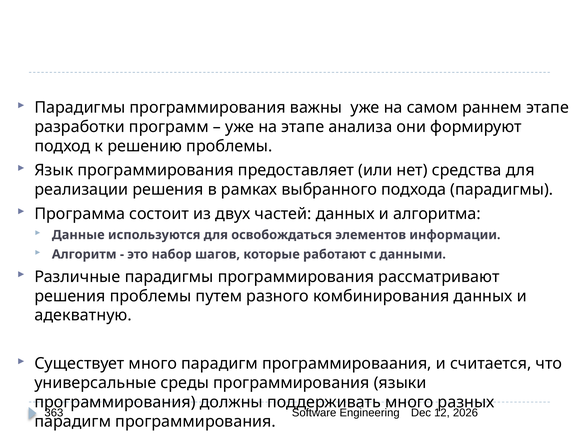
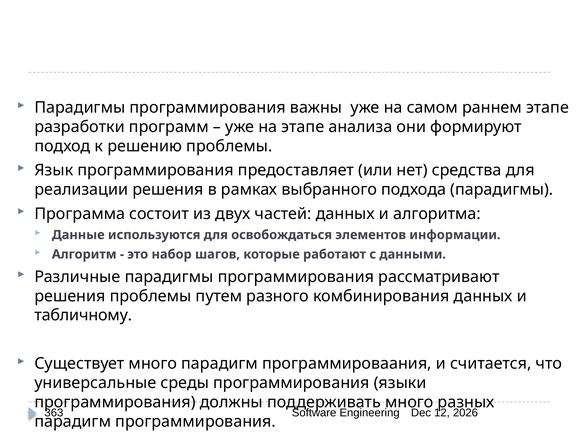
адекватную: адекватную -> табличному (83, 316)
